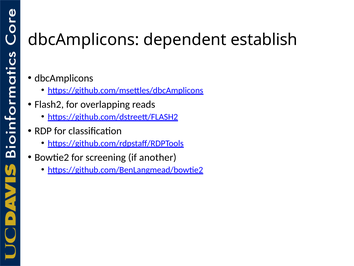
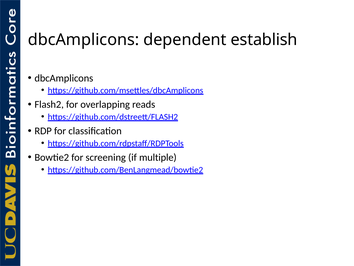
another: another -> multiple (158, 157)
